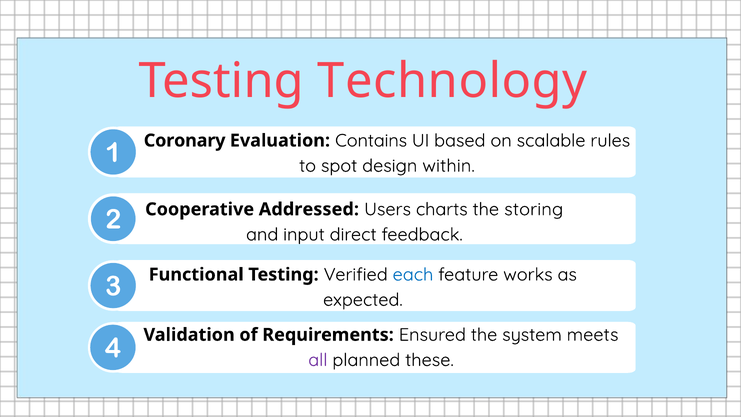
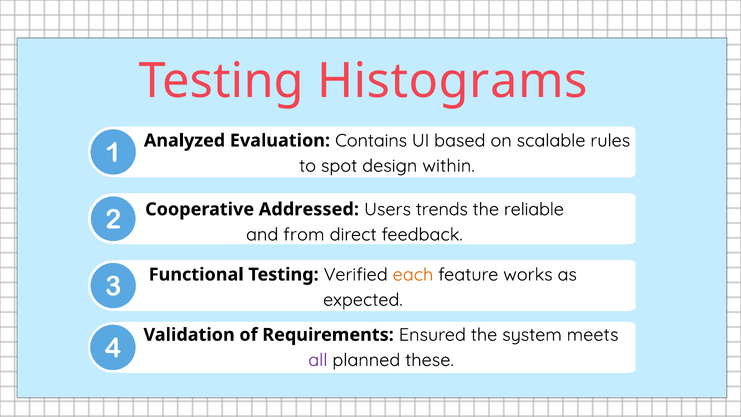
Technology: Technology -> Histograms (452, 81)
Coronary: Coronary -> Analyzed (185, 141)
charts: charts -> trends (442, 209)
storing: storing -> reliable (534, 209)
input: input -> from (304, 234)
each colour: blue -> orange (413, 274)
